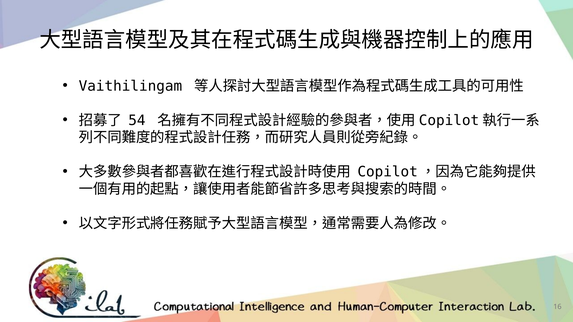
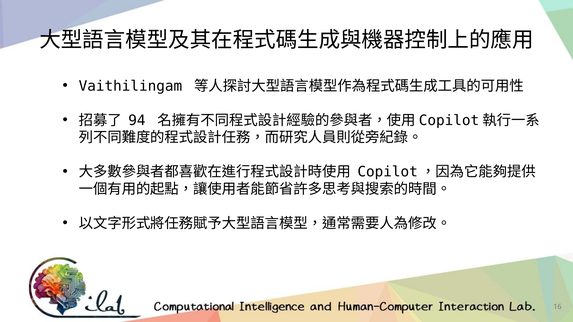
54: 54 -> 94 (137, 120)
